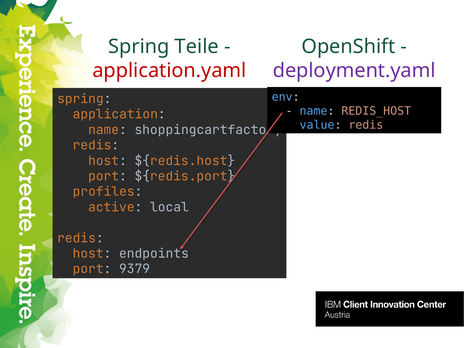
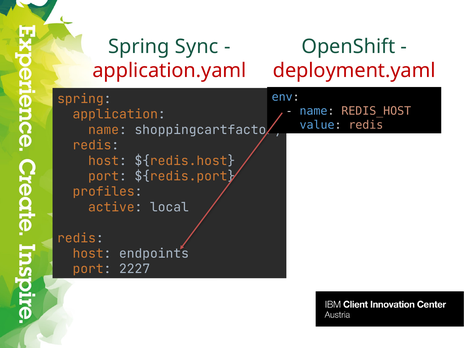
Teile: Teile -> Sync (197, 46)
deployment.yaml colour: purple -> red (354, 70)
9379: 9379 -> 2227 (135, 269)
